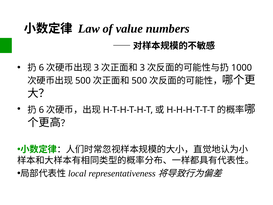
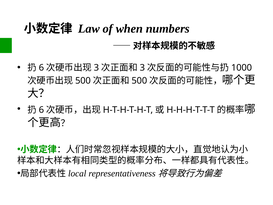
value: value -> when (129, 29)
